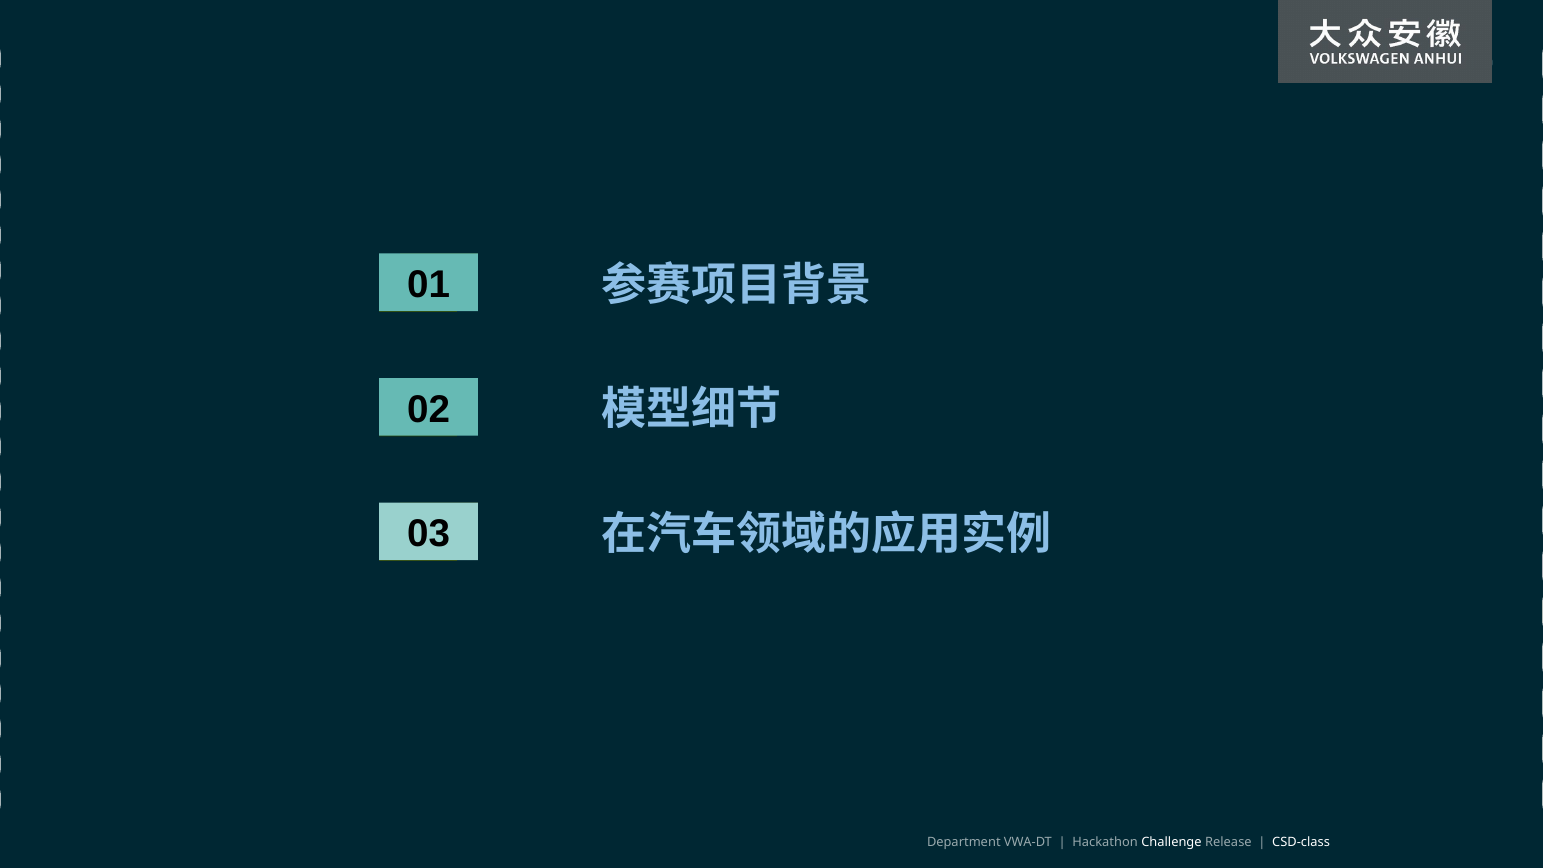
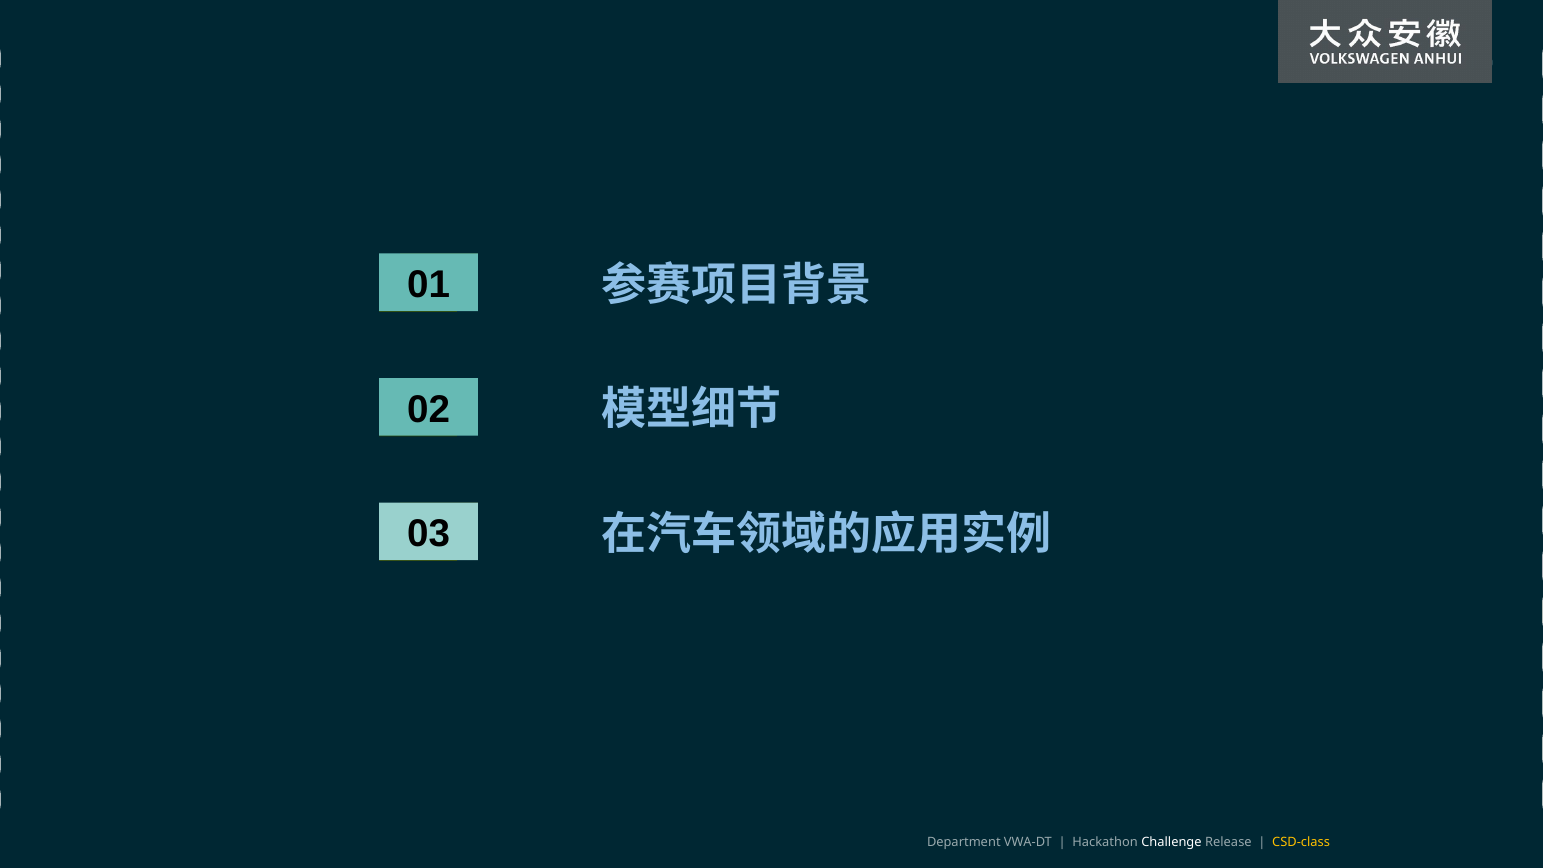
CSD-class colour: white -> yellow (1301, 842)
